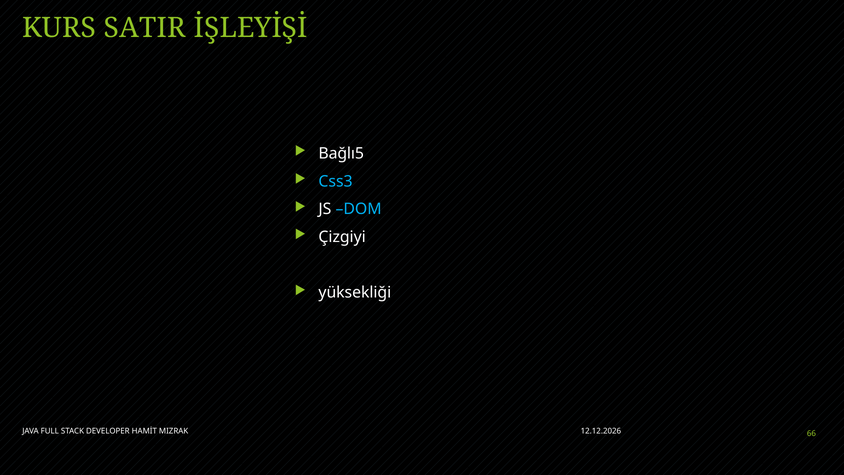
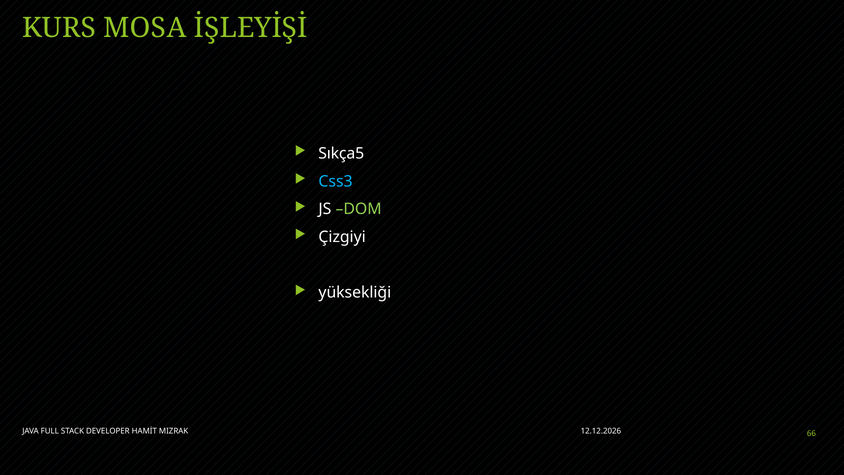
SATIR: SATIR -> MOSA (145, 28)
Bağlı5: Bağlı5 -> Sıkça5 (341, 154)
DOM colour: light blue -> light green (359, 209)
